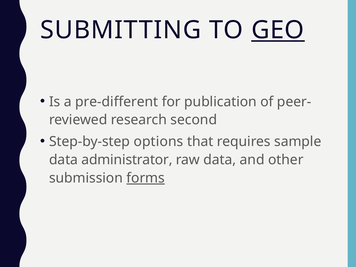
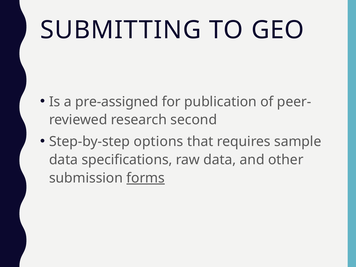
GEO underline: present -> none (278, 30)
pre-different: pre-different -> pre-assigned (117, 102)
administrator: administrator -> specifications (127, 160)
